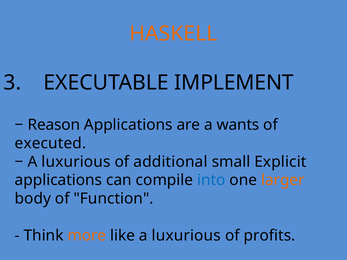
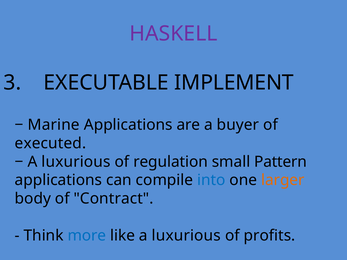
HASKELL colour: orange -> purple (173, 34)
Reason: Reason -> Marine (54, 125)
wants: wants -> buyer (238, 125)
additional: additional -> regulation (171, 162)
Explicit: Explicit -> Pattern (281, 162)
Function: Function -> Contract (114, 199)
more colour: orange -> blue (87, 236)
